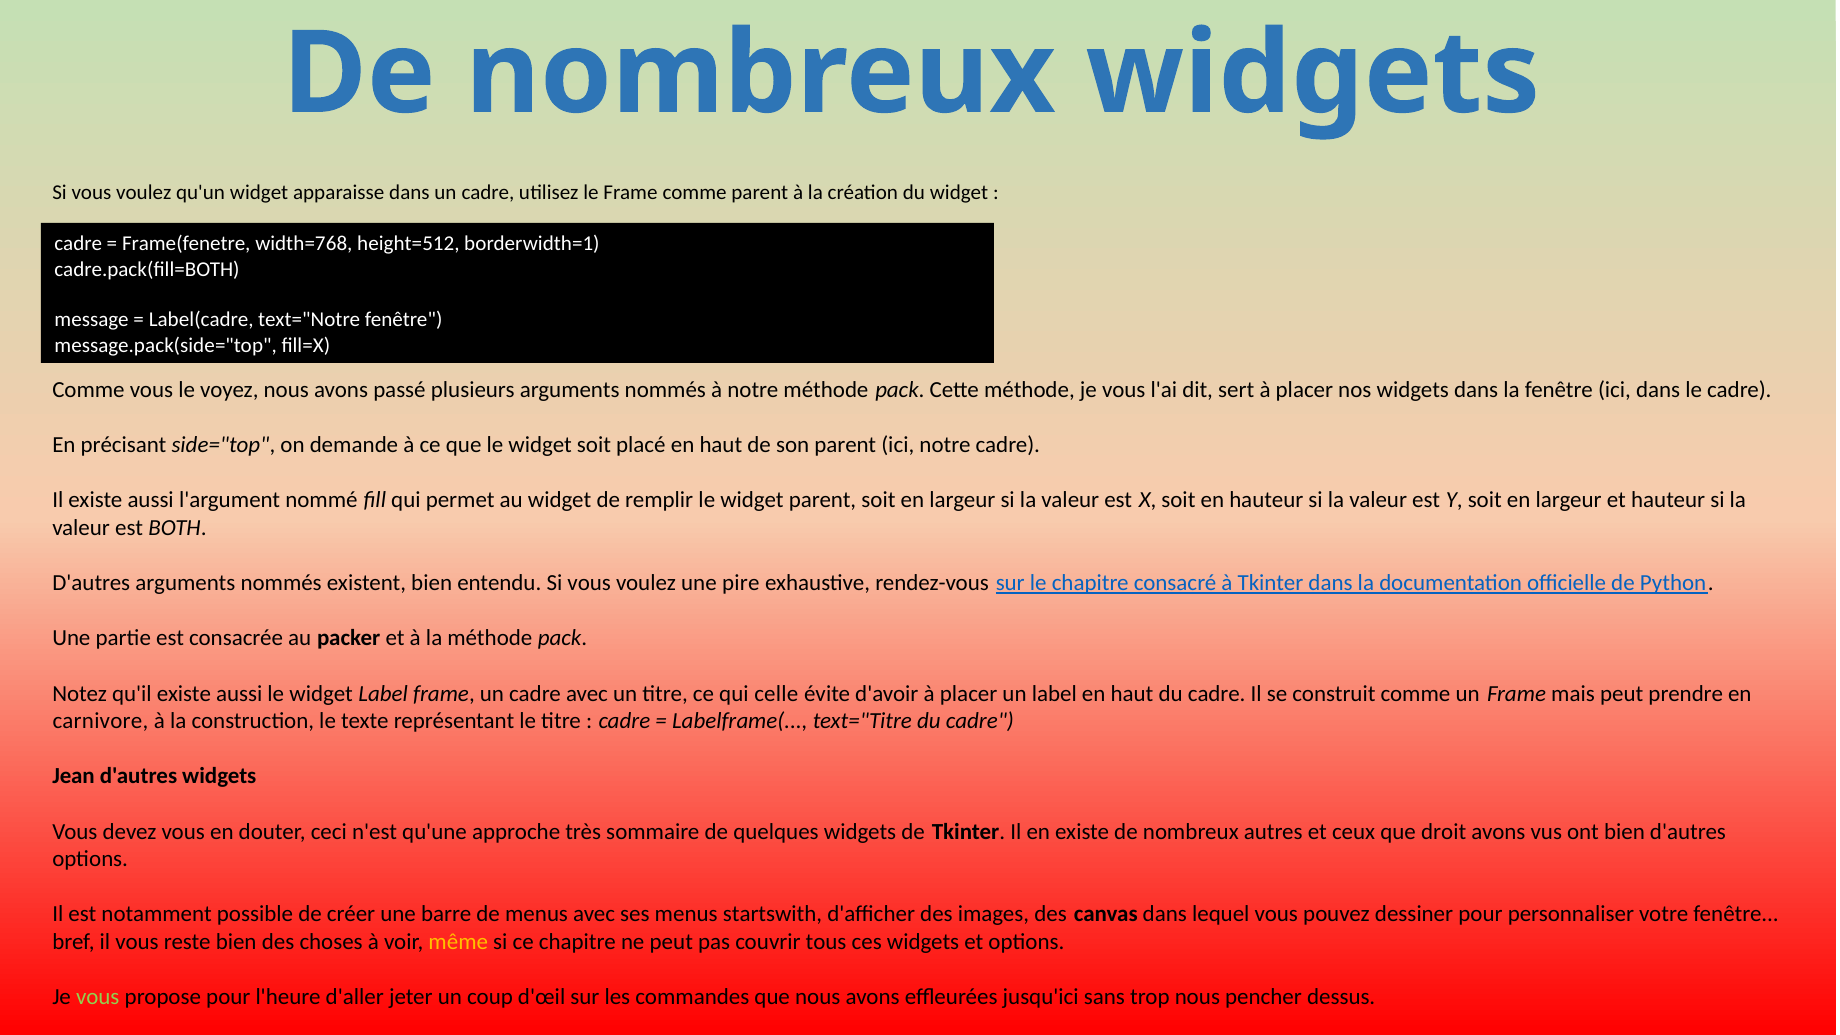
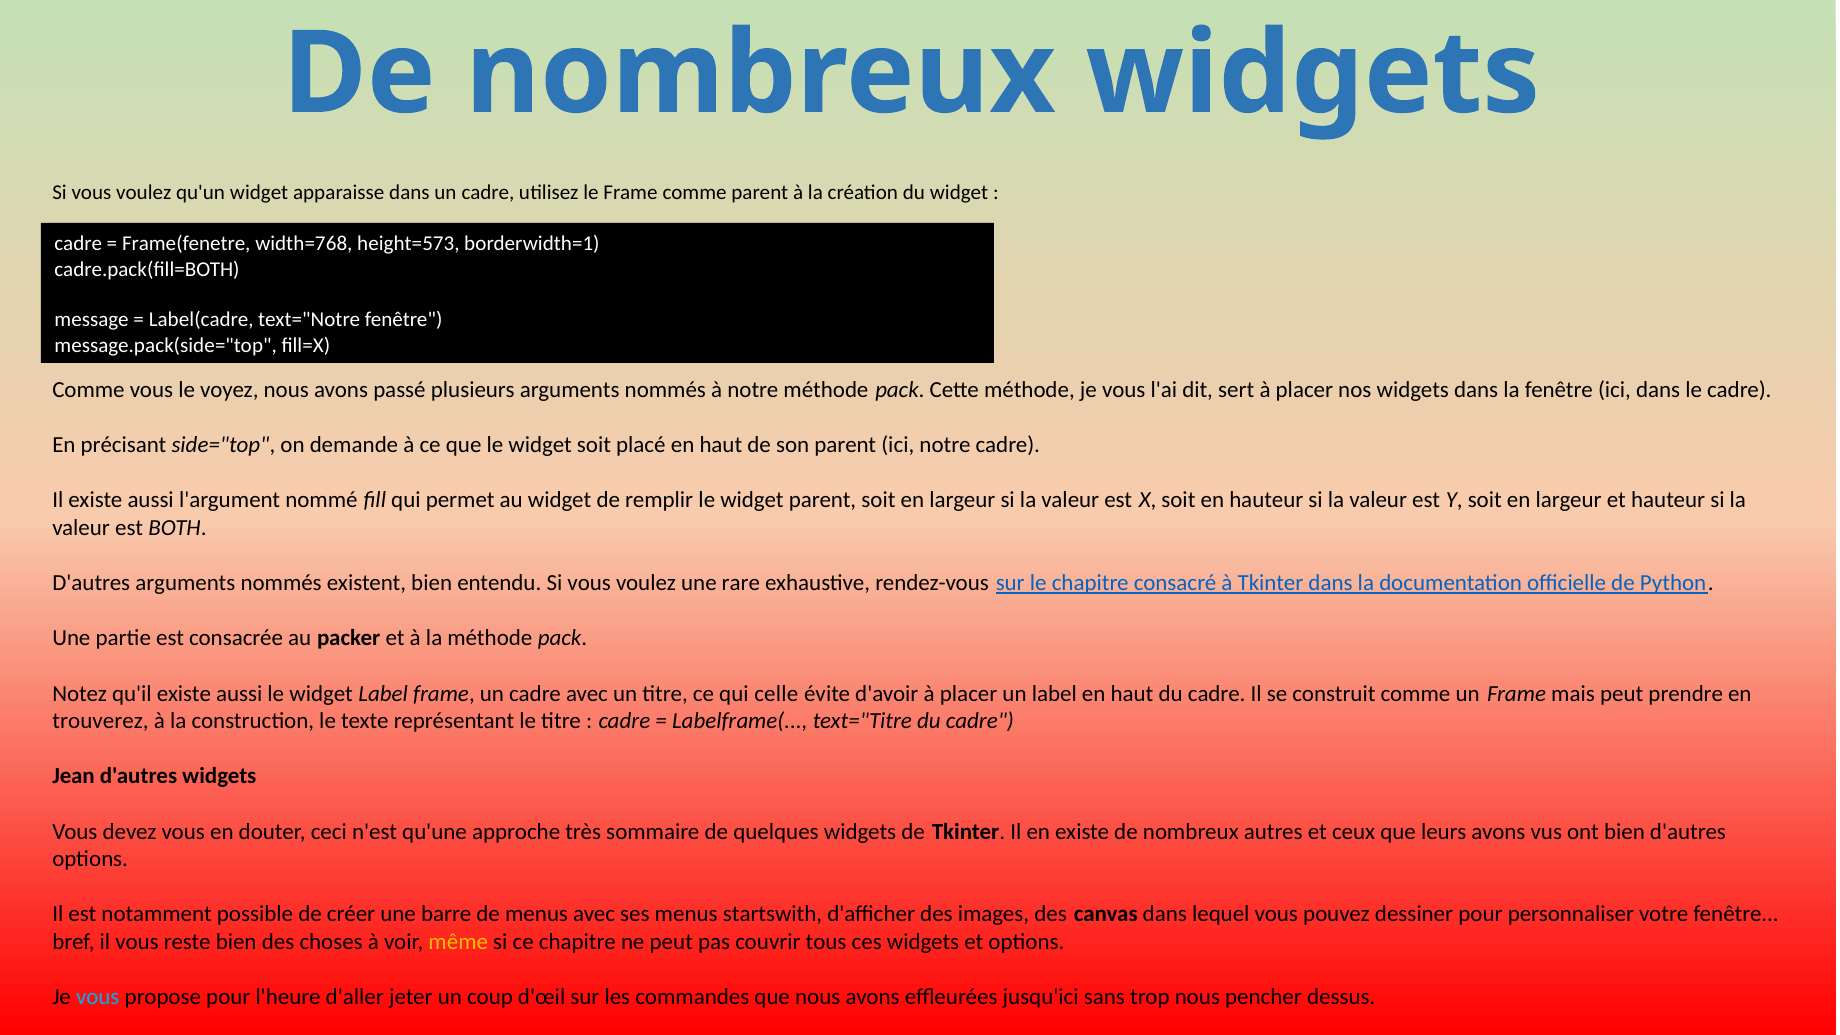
height=512: height=512 -> height=573 (408, 244)
pire: pire -> rare (741, 583)
carnivore: carnivore -> trouverez (101, 721)
droit: droit -> leurs (1444, 832)
vous colour: light green -> light blue (98, 997)
